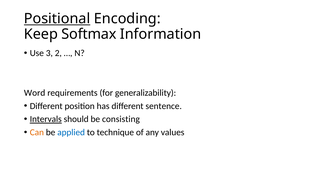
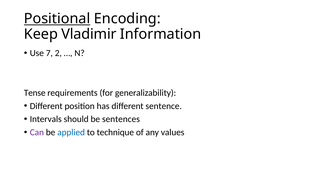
Softmax: Softmax -> Vladimir (89, 34)
3: 3 -> 7 (49, 53)
Word: Word -> Tense (35, 93)
Intervals underline: present -> none (46, 119)
consisting: consisting -> sentences (121, 119)
Can colour: orange -> purple (37, 132)
